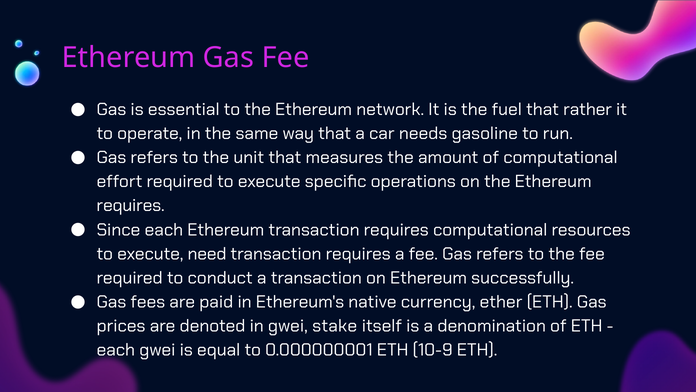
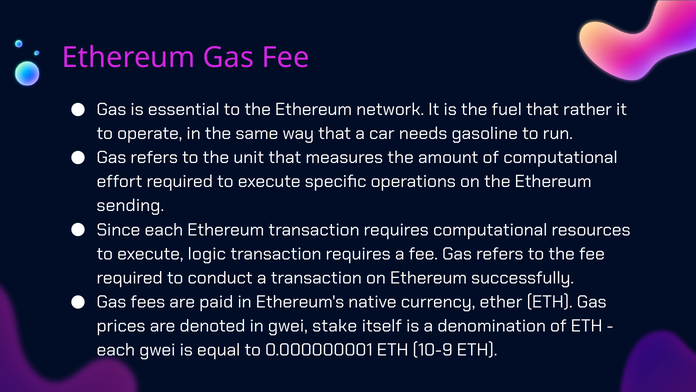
requires: requires -> sending (130, 205)
need: need -> logic (207, 253)
